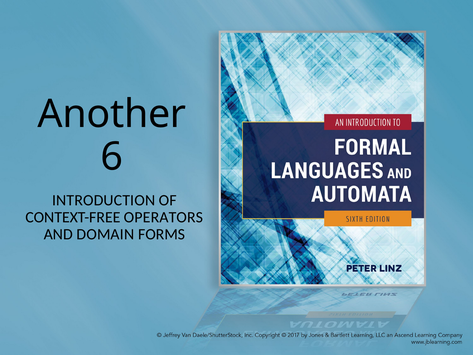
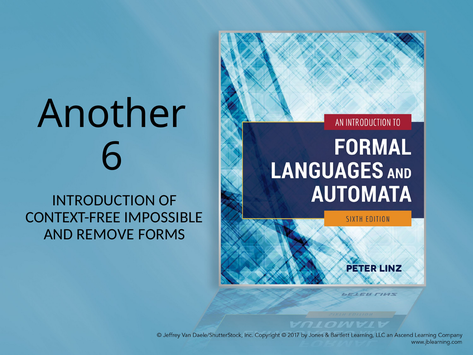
OPERATORS: OPERATORS -> IMPOSSIBLE (164, 217)
DOMAIN: DOMAIN -> REMOVE (105, 234)
